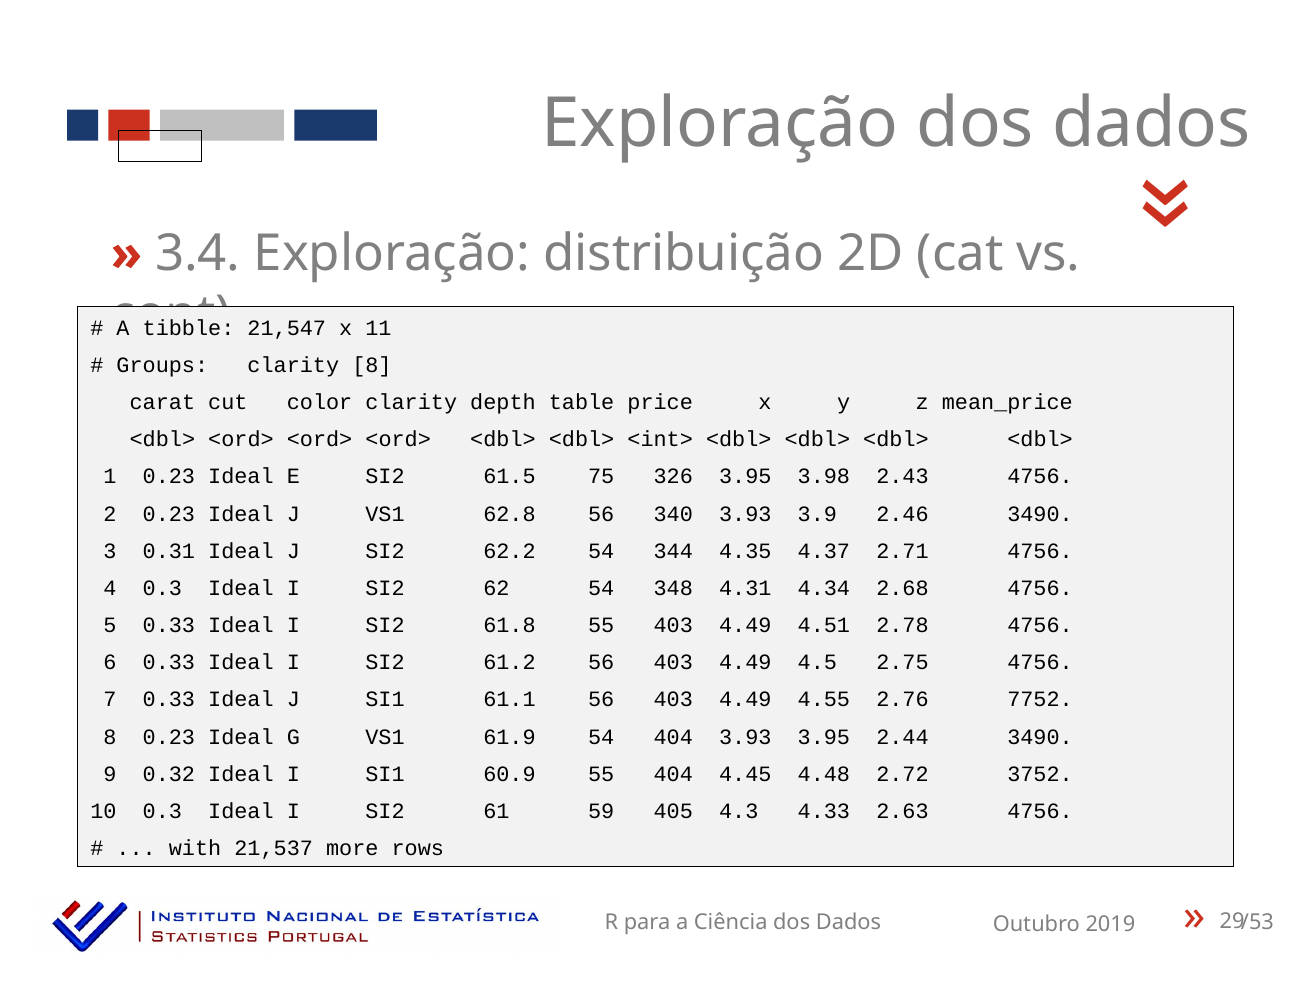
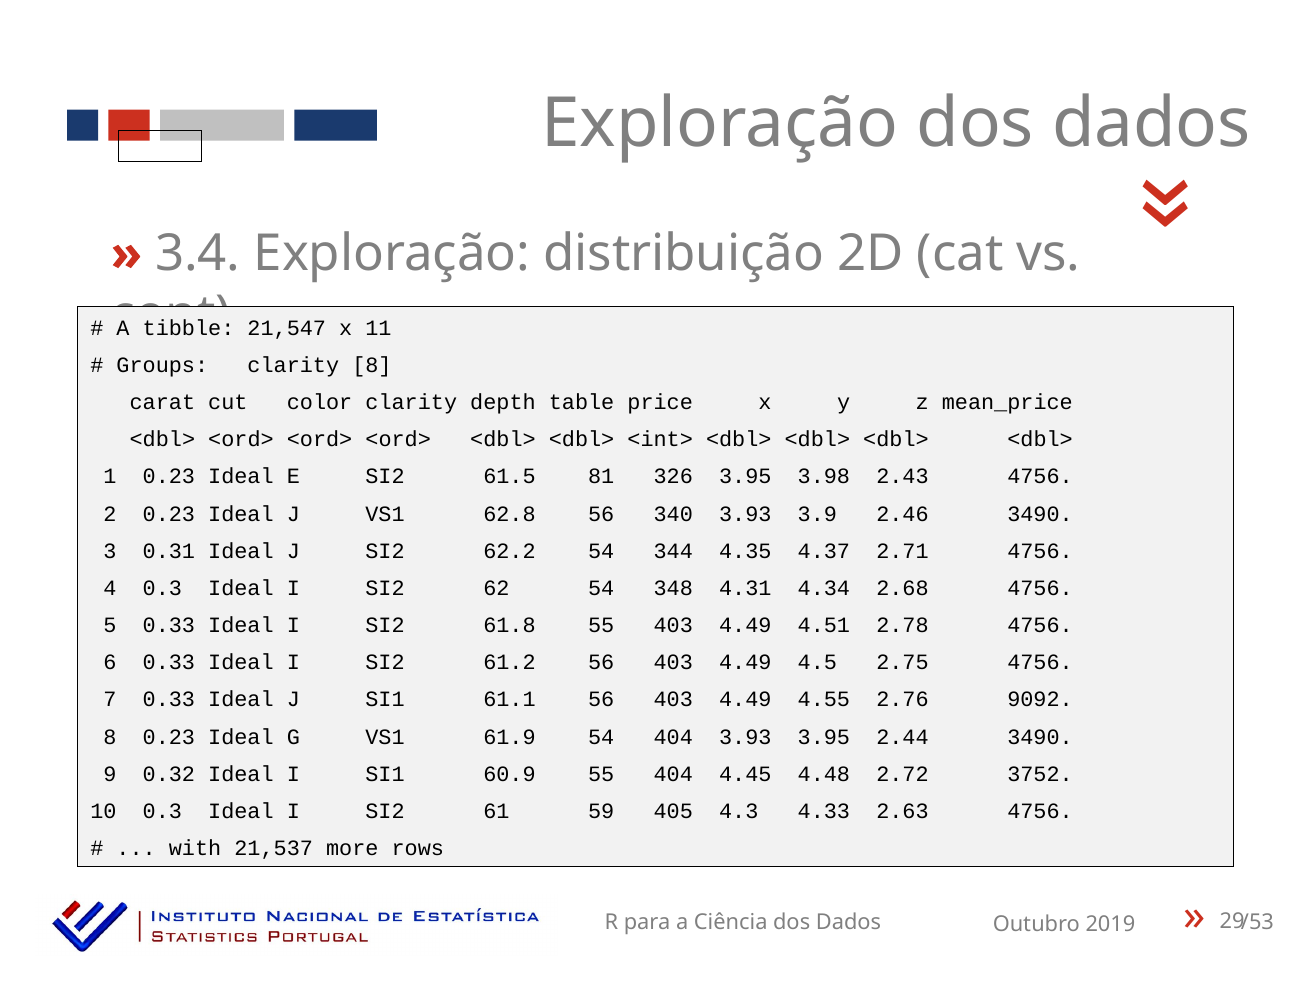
75: 75 -> 81 (601, 476)
7752: 7752 -> 9092 (1040, 699)
